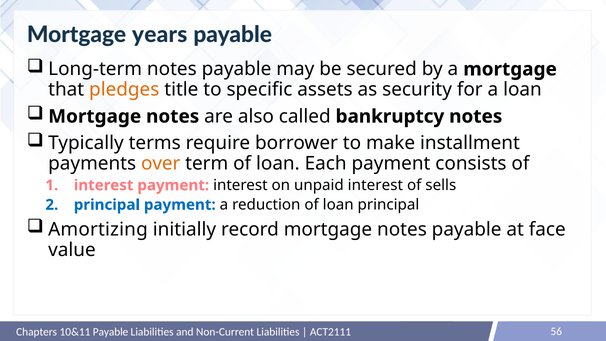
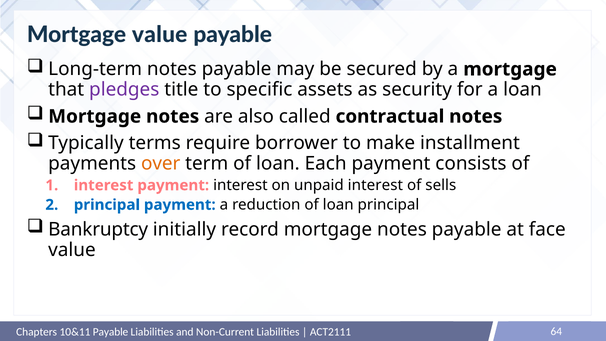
Mortgage years: years -> value (160, 35)
pledges colour: orange -> purple (124, 90)
bankruptcy: bankruptcy -> contractual (390, 116)
Amortizing: Amortizing -> Bankruptcy (98, 229)
56: 56 -> 64 (556, 331)
